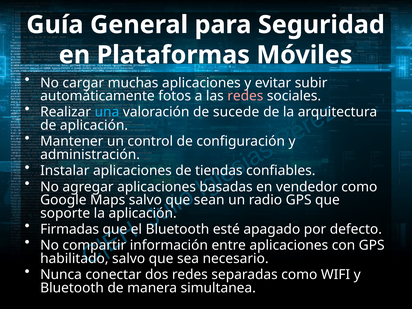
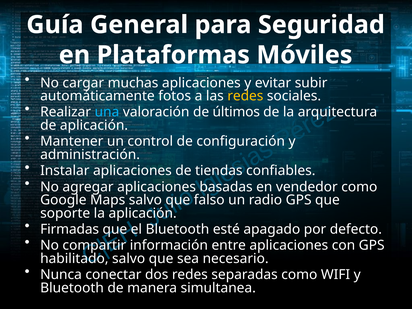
redes colour: pink -> yellow (245, 96)
sucede: sucede -> últimos (236, 112)
sean: sean -> falso (209, 200)
